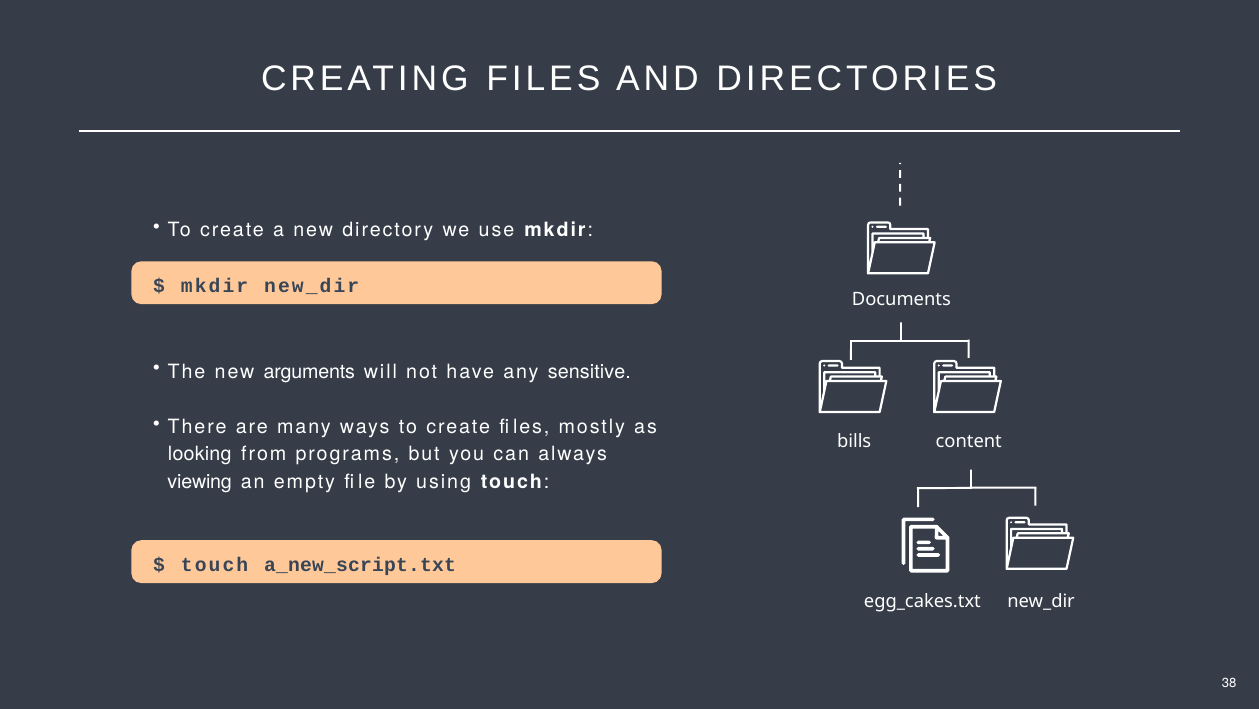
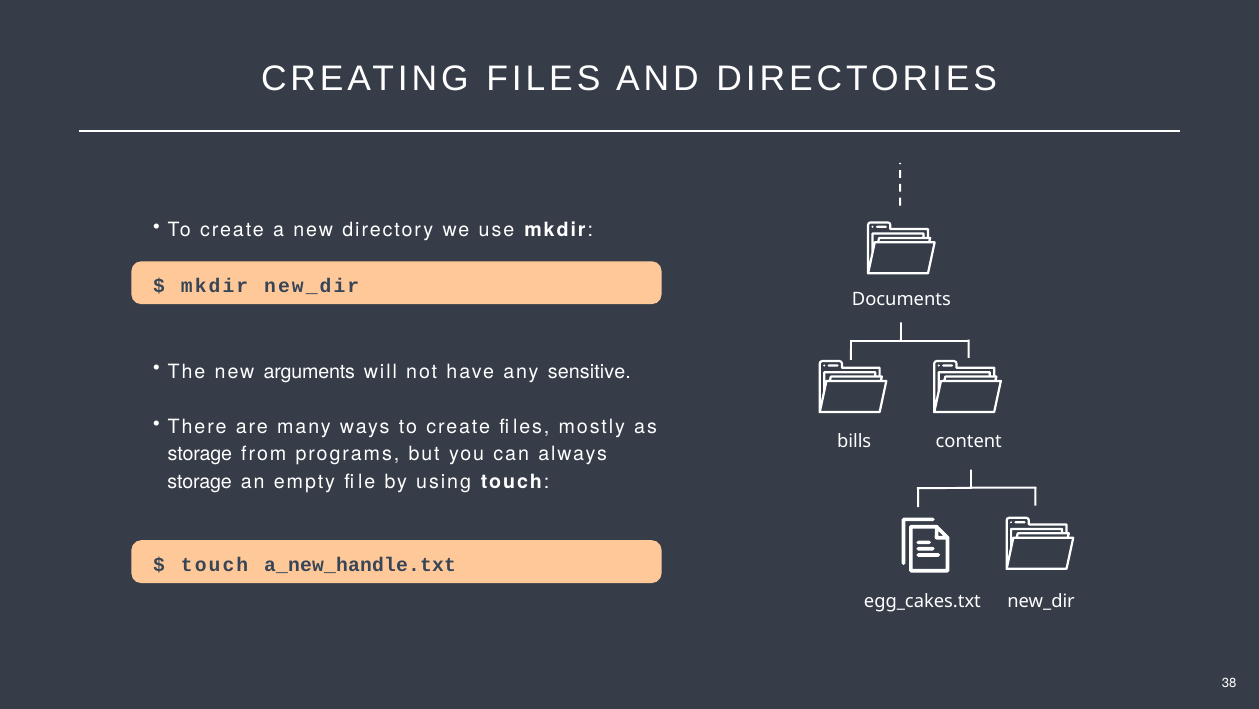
looking: looking -> storage (200, 454)
viewing: viewing -> storage (200, 482)
a_new_script.txt: a_new_script.txt -> a_new_handle.txt (360, 564)
